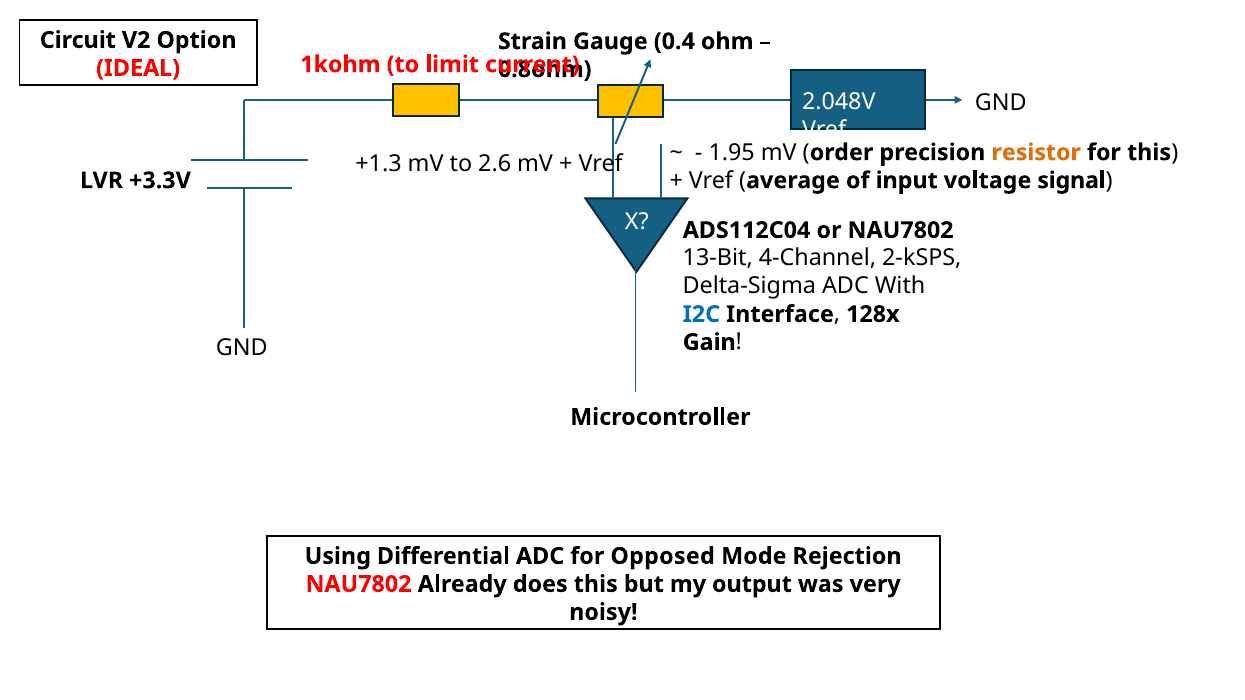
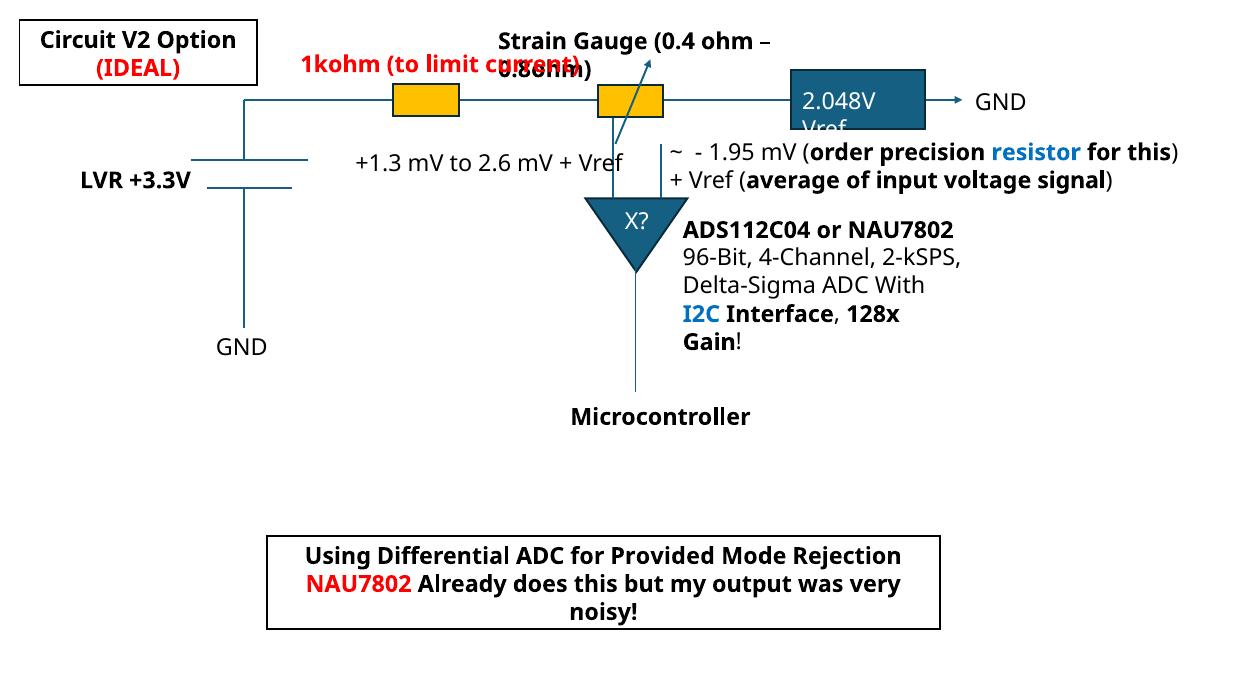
resistor colour: orange -> blue (1036, 153)
13-Bit: 13-Bit -> 96-Bit (718, 258)
Opposed: Opposed -> Provided (663, 556)
